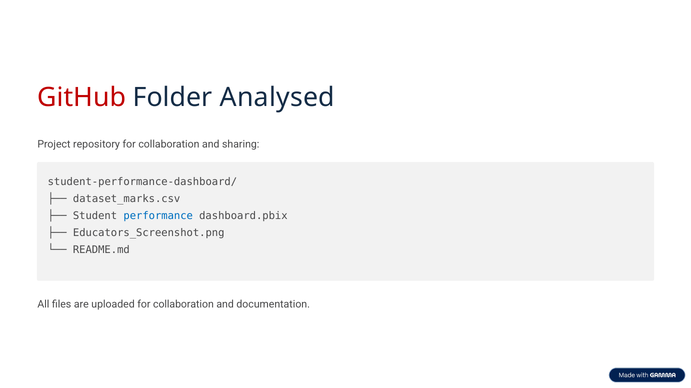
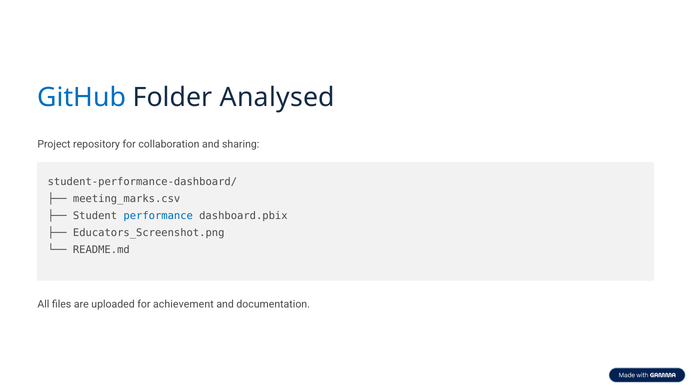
GitHub colour: red -> blue (82, 97)
dataset_marks.csv: dataset_marks.csv -> meeting_marks.csv (127, 199)
uploaded for collaboration: collaboration -> achievement (183, 305)
